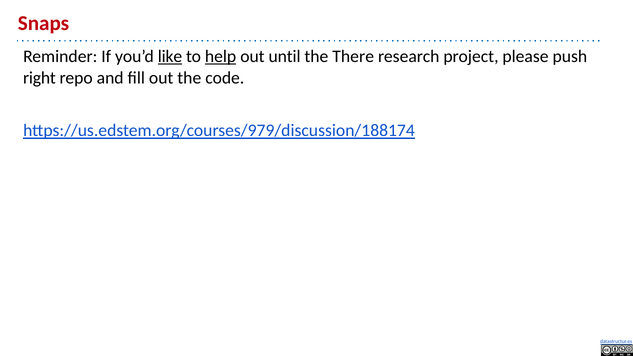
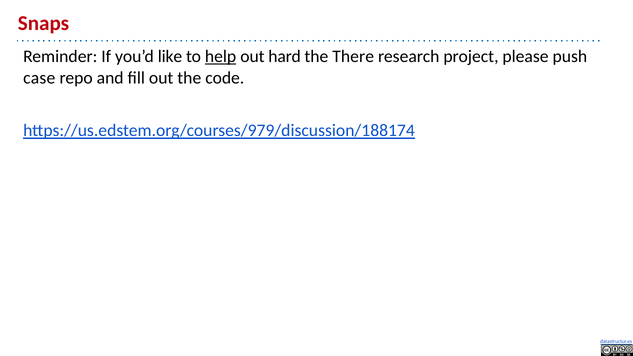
like underline: present -> none (170, 57)
until: until -> hard (285, 57)
right: right -> case (39, 78)
